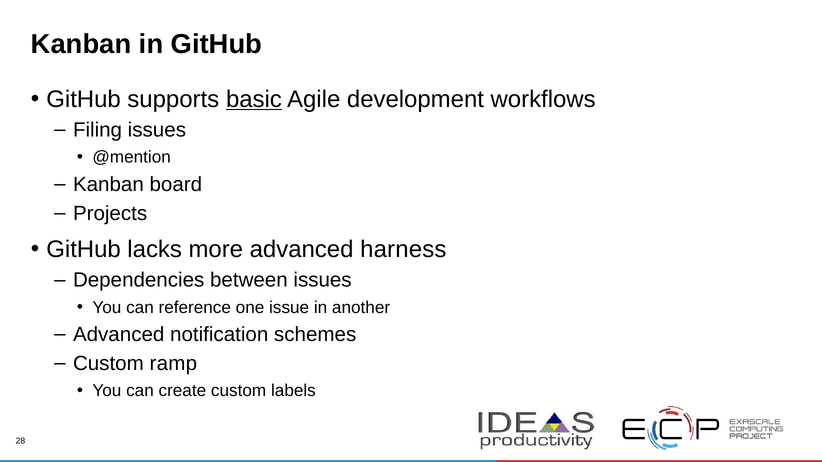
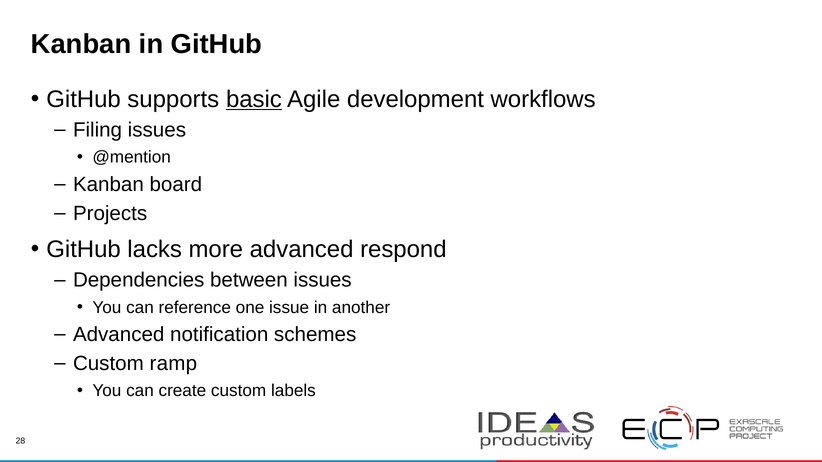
harness: harness -> respond (403, 250)
